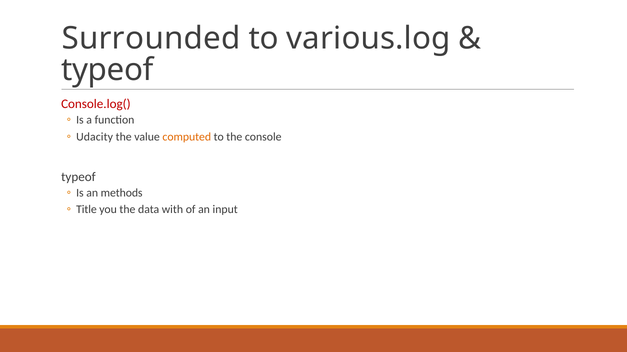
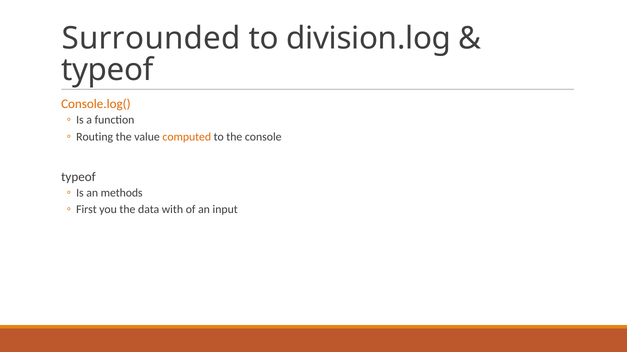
various.log: various.log -> division.log (369, 38)
Console.log( colour: red -> orange (96, 104)
Udacity: Udacity -> Routing (95, 137)
Title: Title -> First (86, 210)
